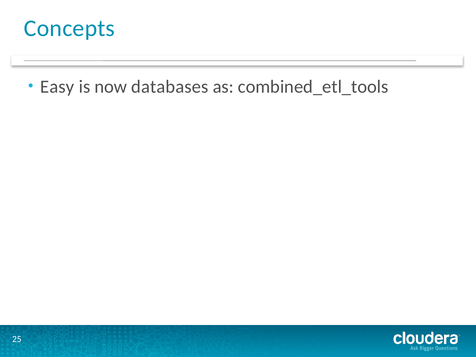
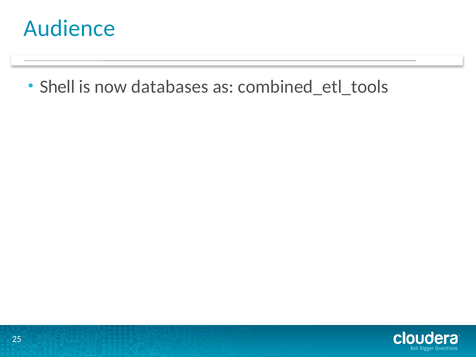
Concepts: Concepts -> Audience (69, 28)
Easy: Easy -> Shell (57, 87)
